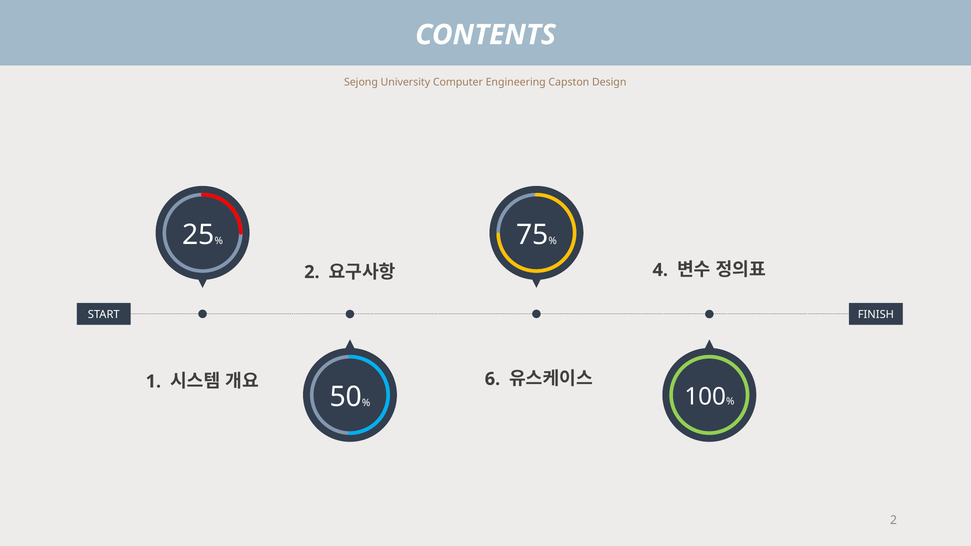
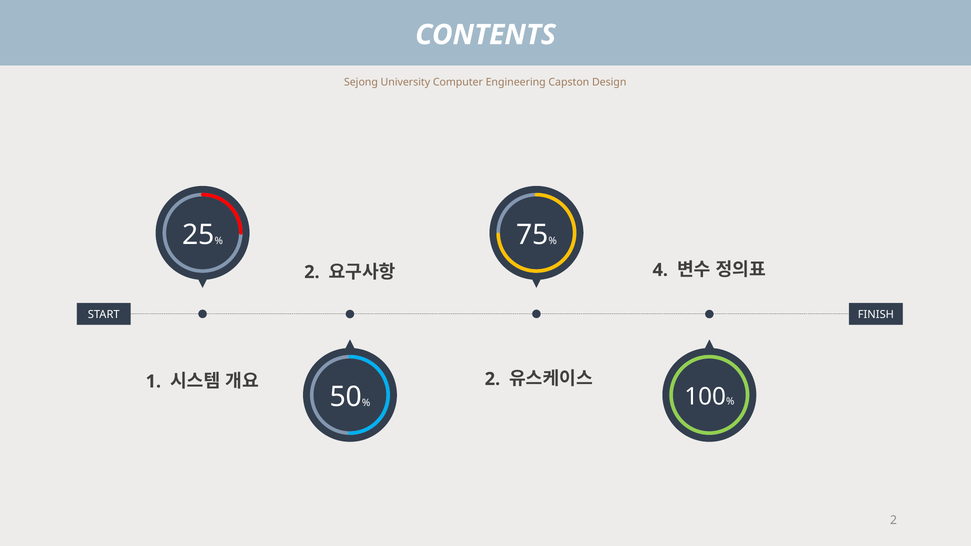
6: 6 -> 2 (492, 379)
